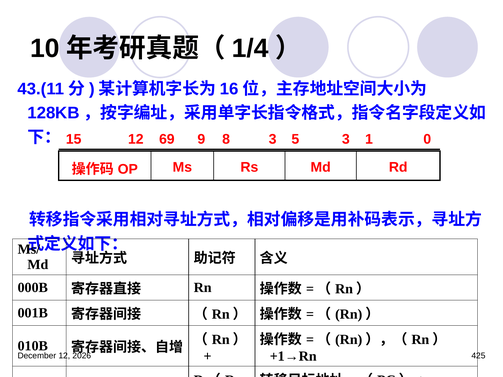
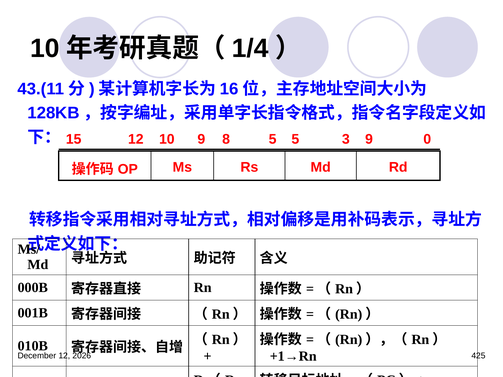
12 69: 69 -> 10 (167, 139)
8 3: 3 -> 5 (273, 139)
3 1: 1 -> 9 (369, 139)
